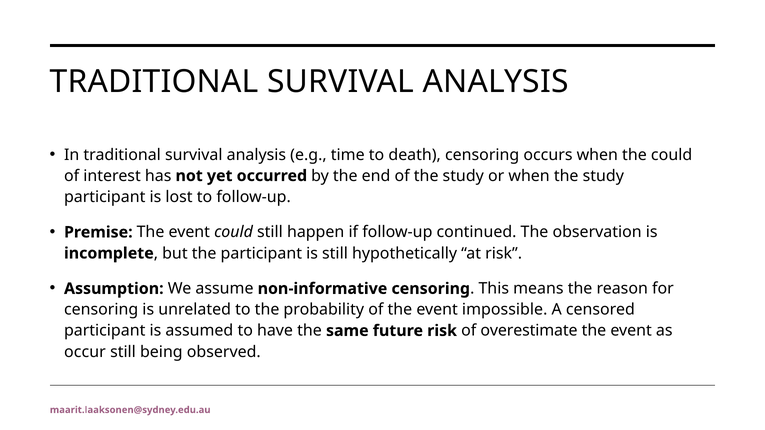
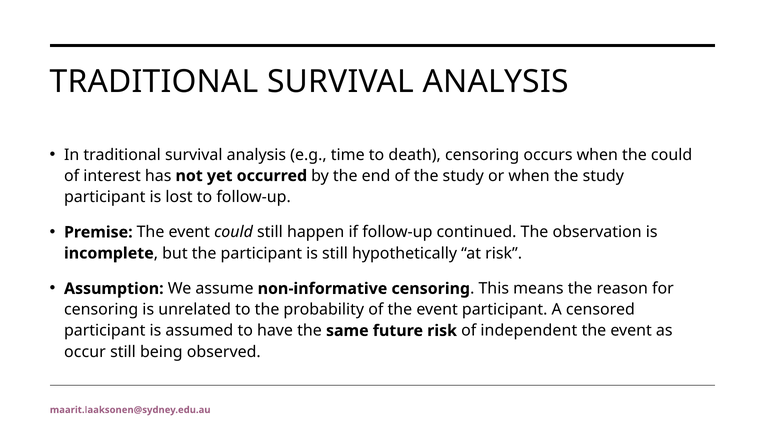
event impossible: impossible -> participant (505, 310)
overestimate: overestimate -> independent (529, 331)
